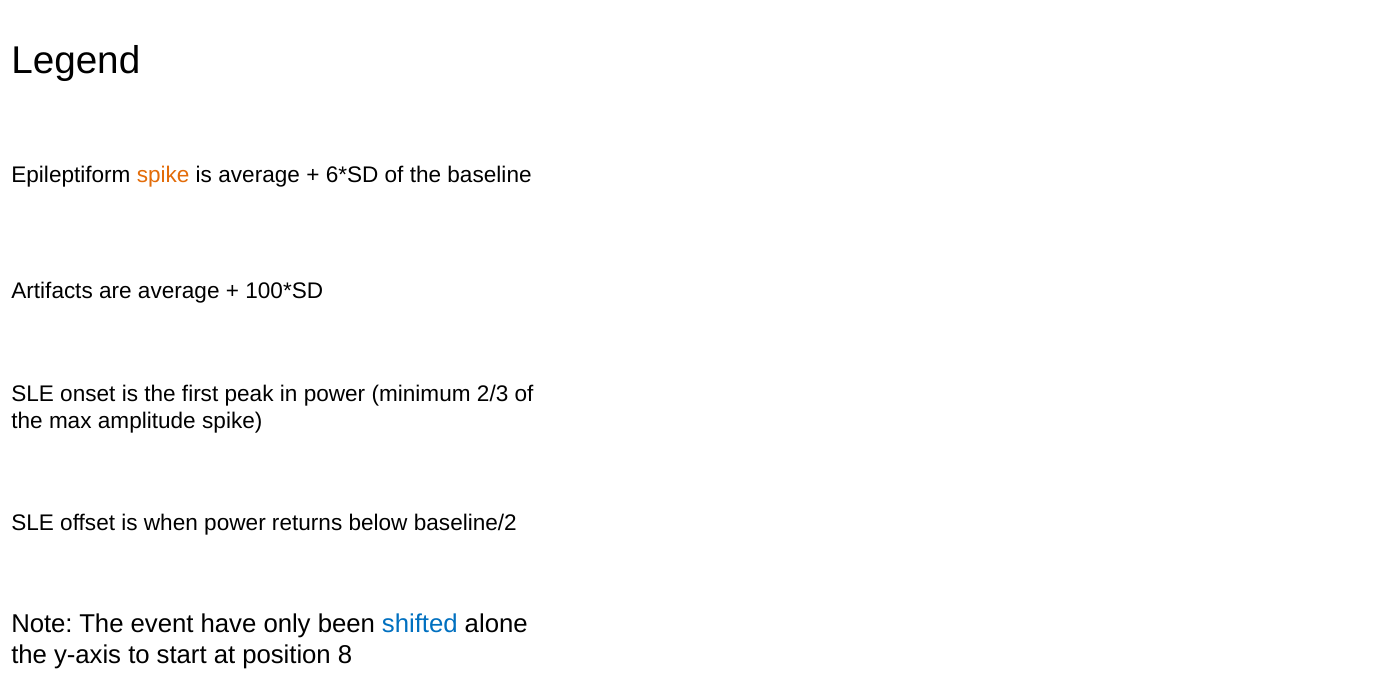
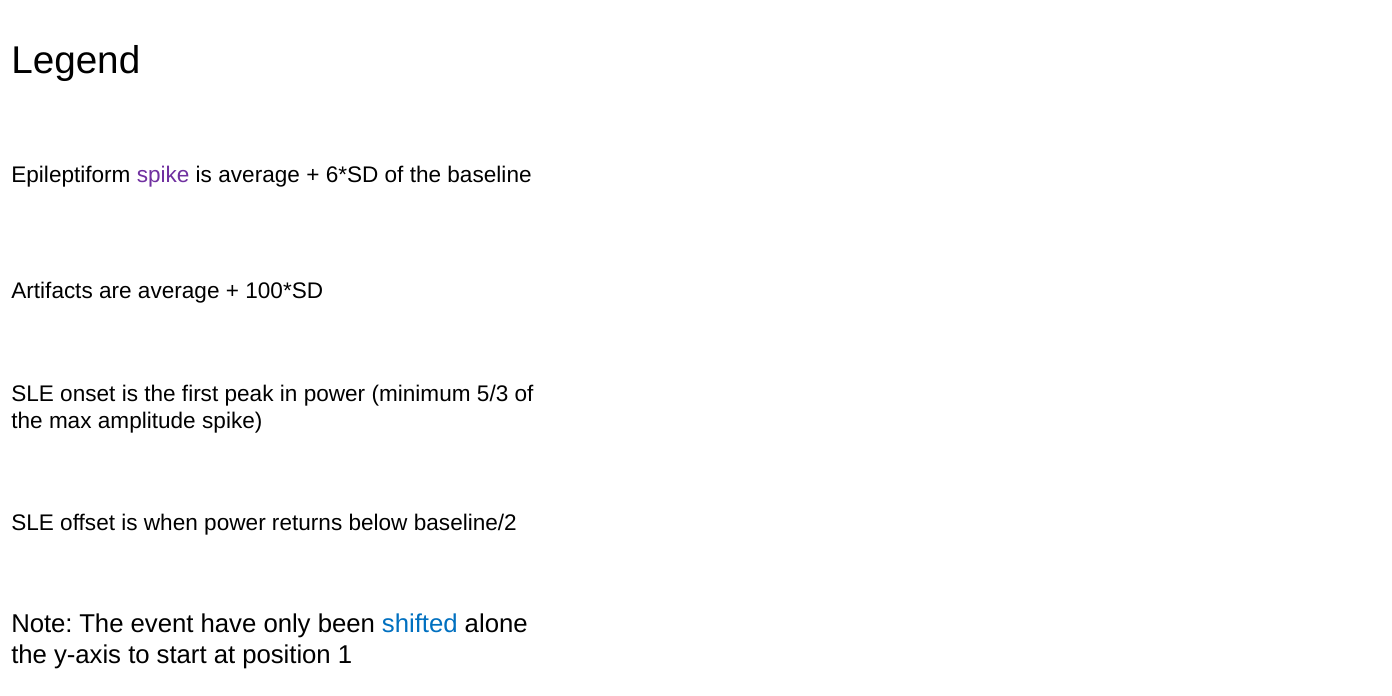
spike colour: orange -> purple (163, 176)
2/3: 2/3 -> 5/3 (493, 394)
8: 8 -> 1 (345, 655)
